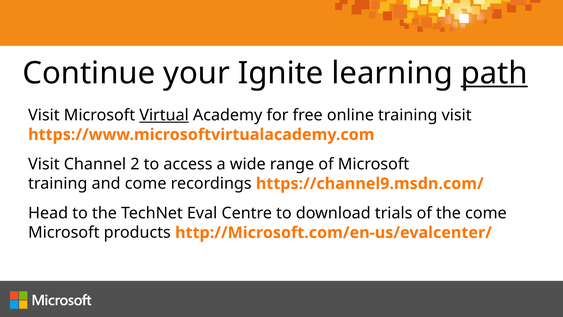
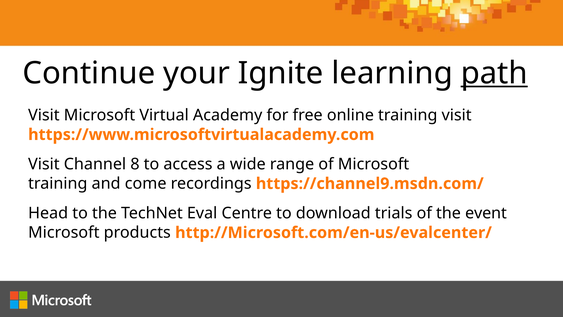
Virtual underline: present -> none (164, 115)
2: 2 -> 8 (135, 164)
the come: come -> event (486, 213)
